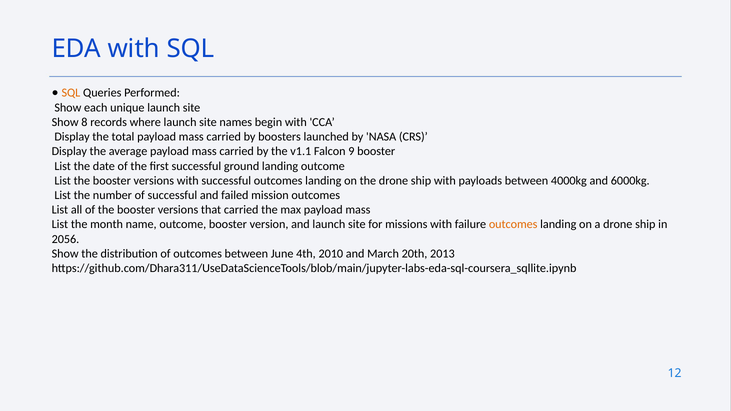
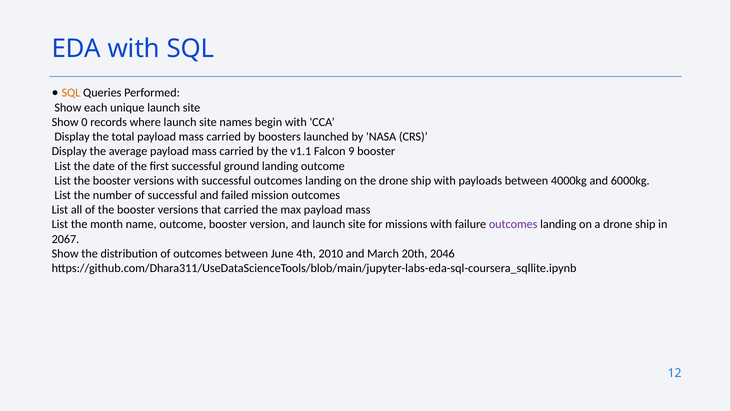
8: 8 -> 0 (84, 122)
outcomes colour: orange -> purple (513, 225)
2056: 2056 -> 2067 (65, 239)
2013: 2013 -> 2046 (442, 254)
